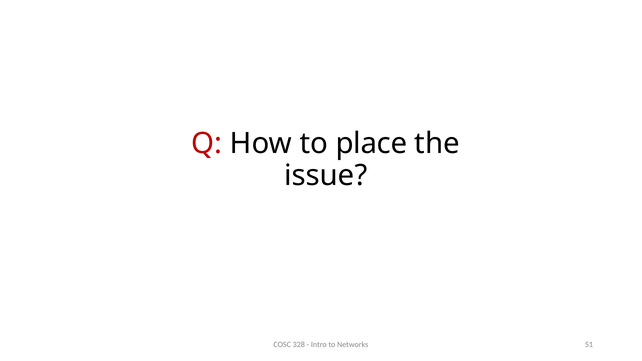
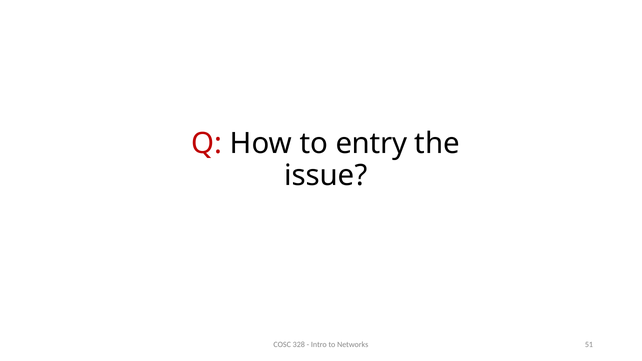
place: place -> entry (371, 144)
